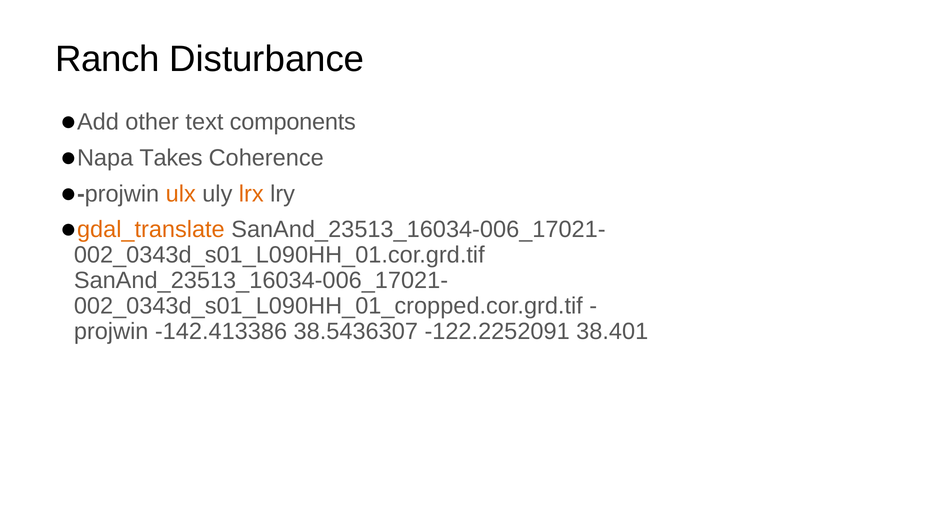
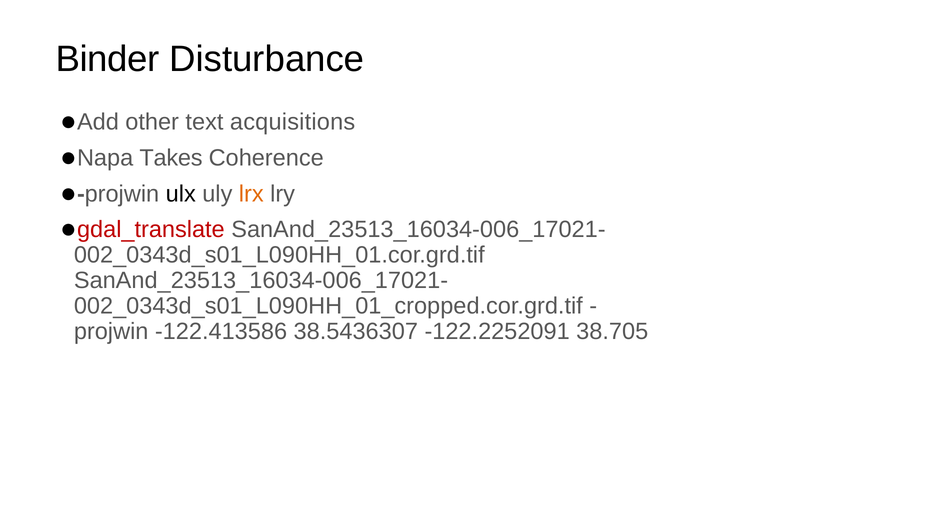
Ranch: Ranch -> Binder (108, 59)
components: components -> acquisitions (293, 122)
ulx colour: orange -> black (181, 194)
gdal_translate colour: orange -> red (151, 230)
-142.413386: -142.413386 -> -122.413586 (221, 331)
38.401: 38.401 -> 38.705 (612, 331)
